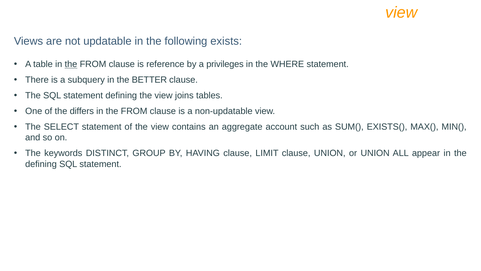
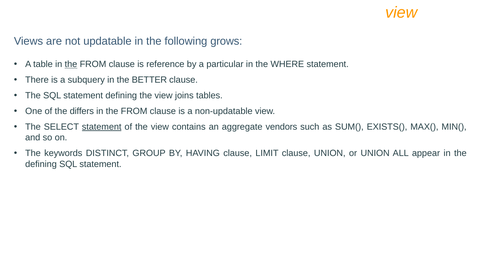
exists: exists -> grows (226, 41)
privileges: privileges -> particular (225, 64)
statement underline: none -> present (102, 127)
account: account -> vendors (281, 127)
